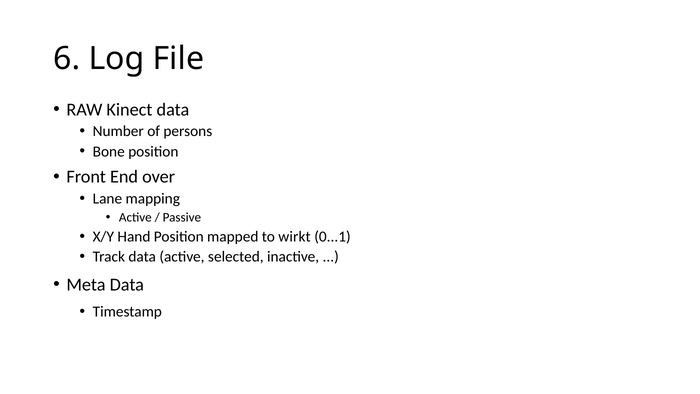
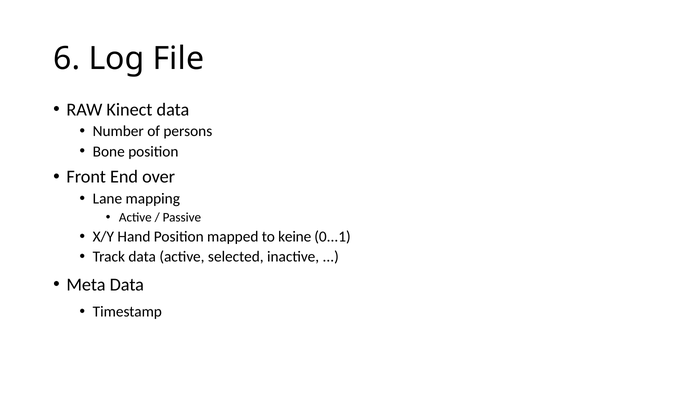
wirkt: wirkt -> keine (295, 236)
